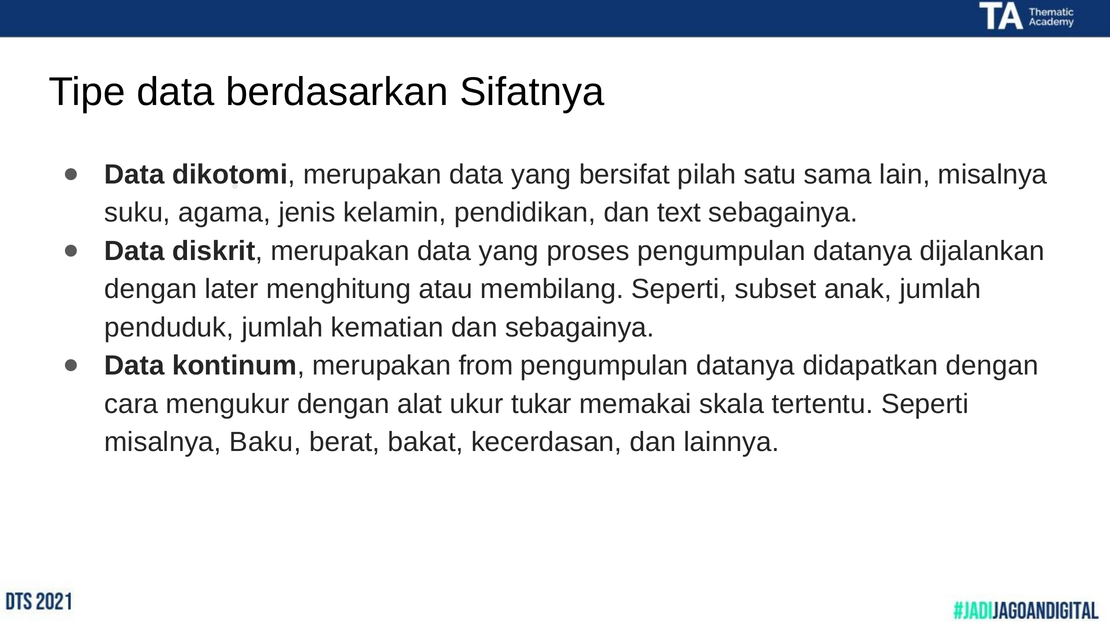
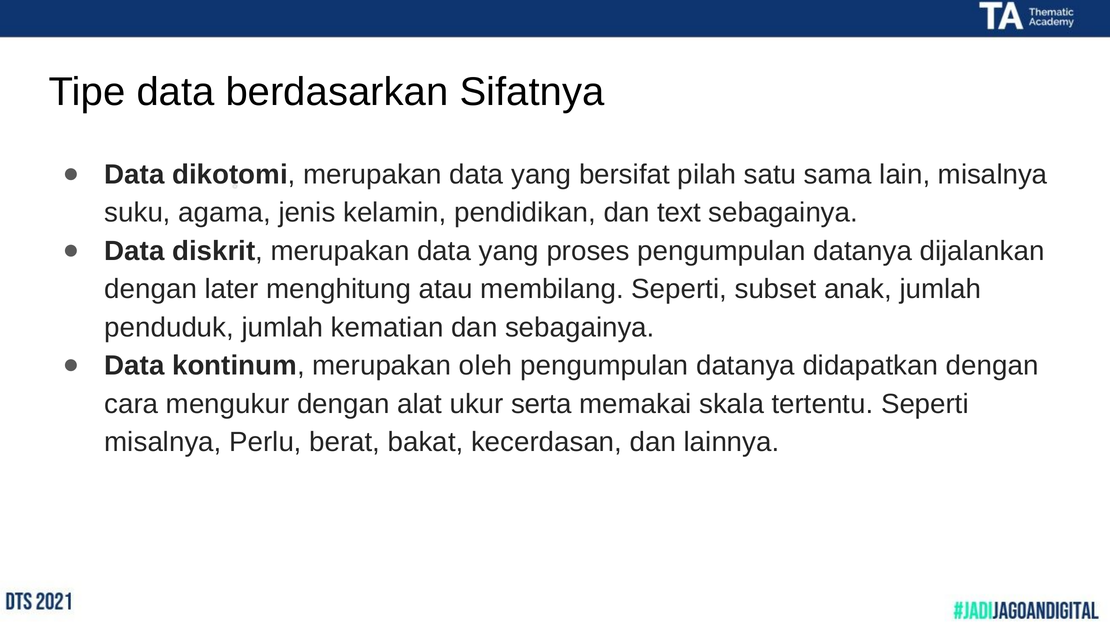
from: from -> oleh (486, 366)
tukar: tukar -> serta (541, 404)
Baku: Baku -> Perlu (265, 443)
